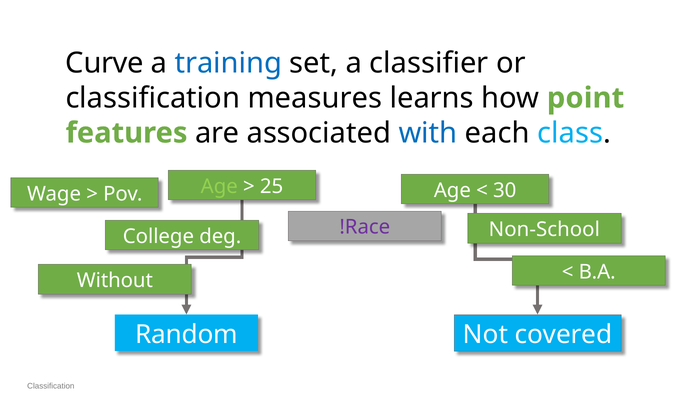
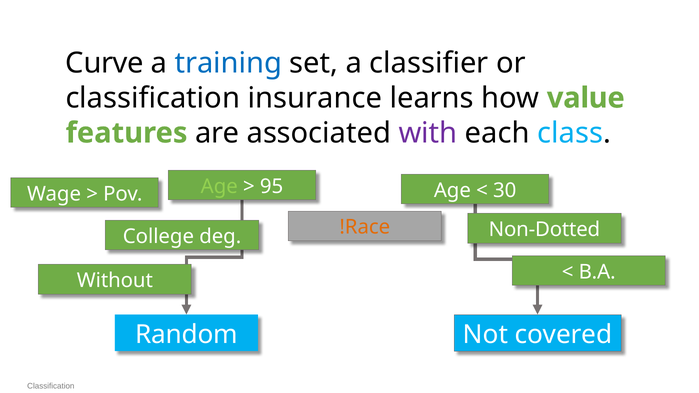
measures: measures -> insurance (315, 98)
point: point -> value (586, 98)
with colour: blue -> purple (428, 133)
25: 25 -> 95 (272, 186)
!Race colour: purple -> orange (365, 227)
Non-School: Non-School -> Non-Dotted (544, 230)
